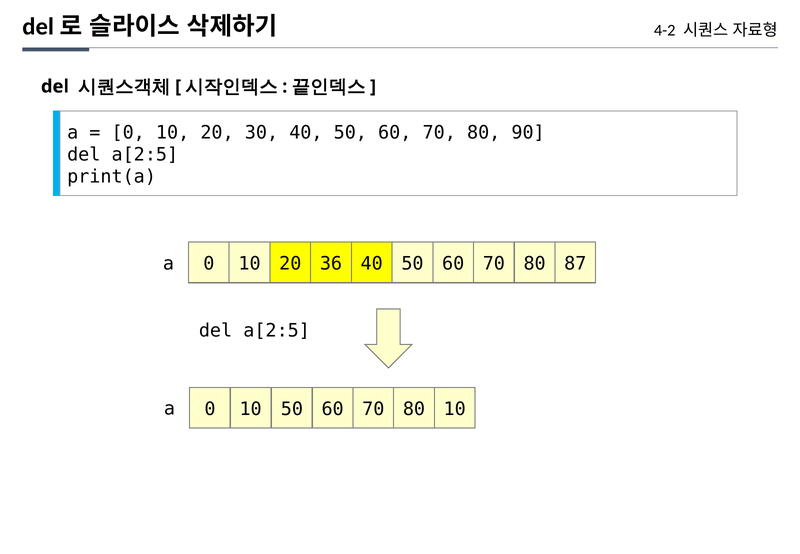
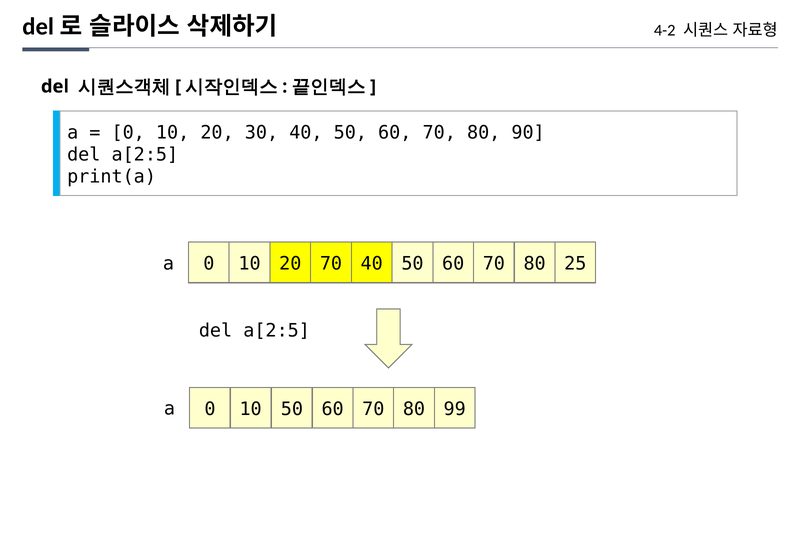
20 36: 36 -> 70 (331, 264)
87: 87 -> 25 (575, 264)
80 10: 10 -> 99 (455, 409)
